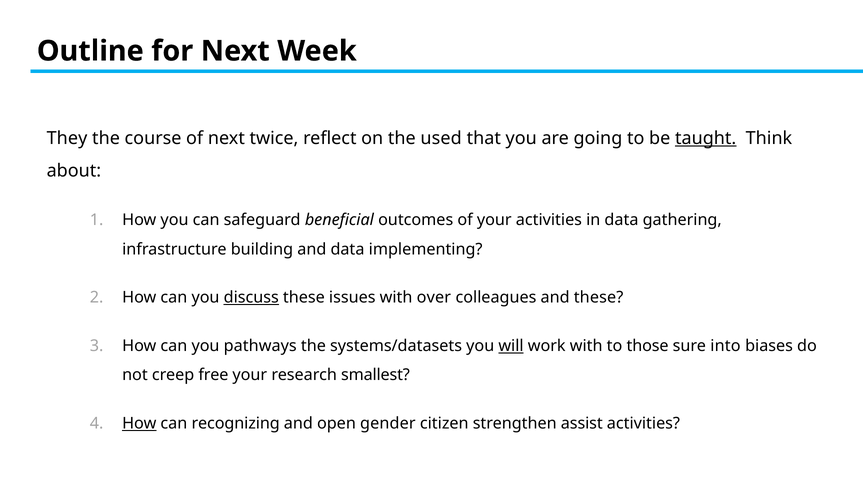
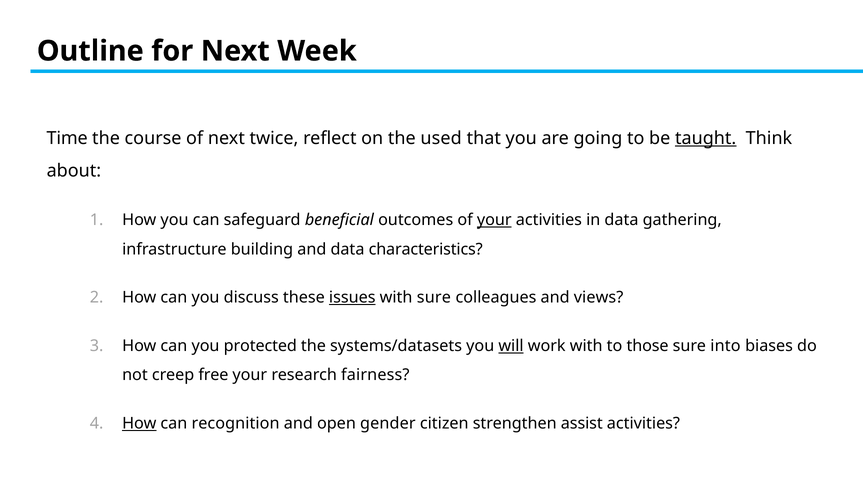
They: They -> Time (67, 138)
your underline: none -> present (494, 220)
implementing: implementing -> characteristics (426, 249)
discuss underline: present -> none (251, 297)
issues underline: none -> present (352, 297)
with over: over -> sure (434, 297)
and these: these -> views (599, 297)
pathways: pathways -> protected (260, 345)
smallest: smallest -> fairness (375, 375)
recognizing: recognizing -> recognition (236, 423)
